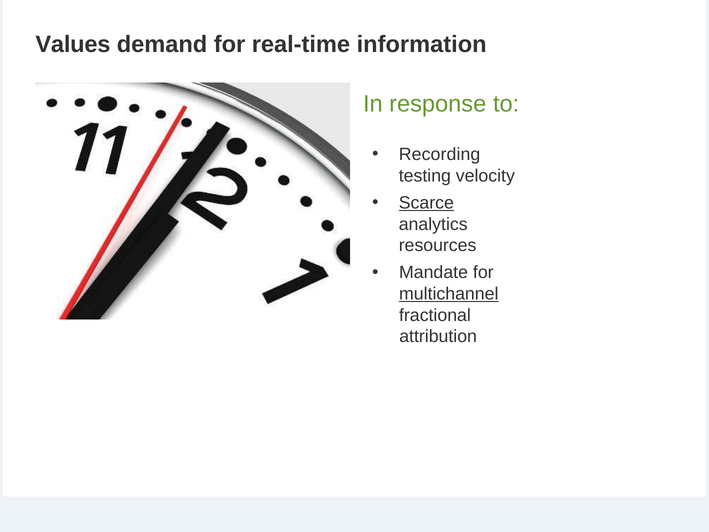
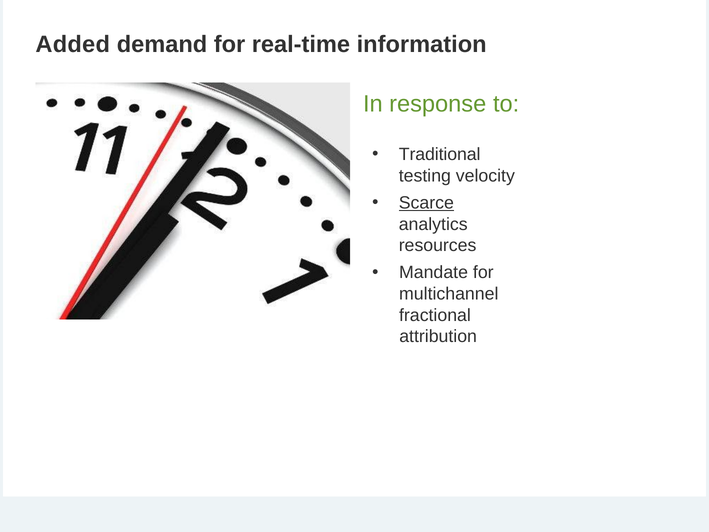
Values: Values -> Added (73, 44)
Recording: Recording -> Traditional (440, 154)
multichannel underline: present -> none (449, 294)
